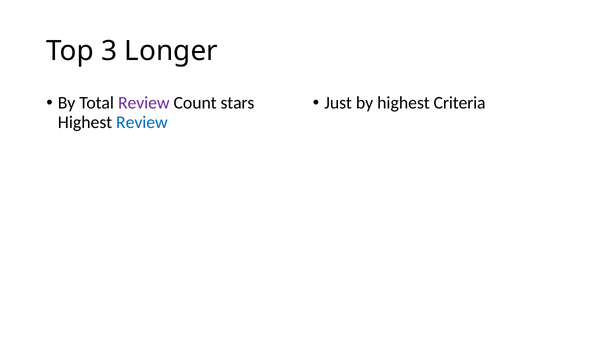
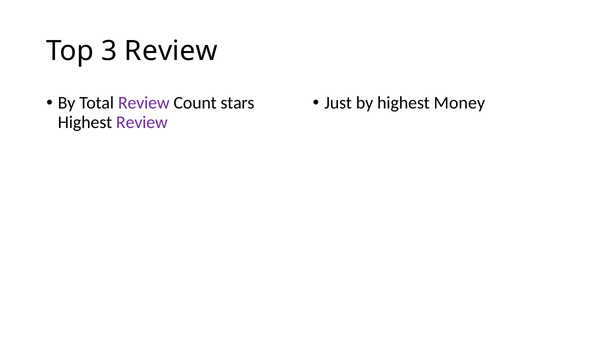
3 Longer: Longer -> Review (171, 51)
Criteria: Criteria -> Money (459, 103)
Review colour: blue -> purple (142, 122)
